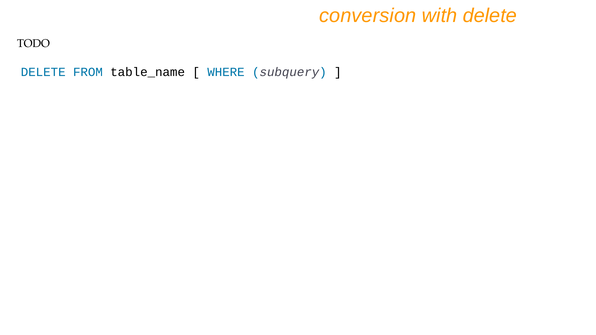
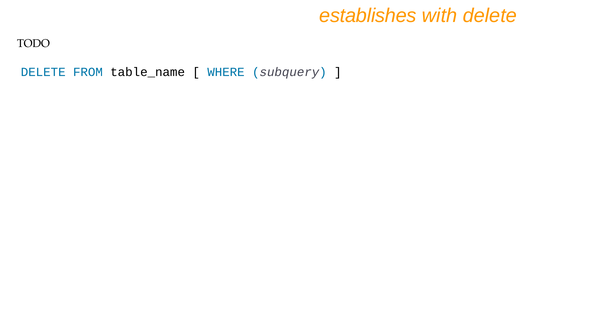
conversion: conversion -> establishes (368, 16)
